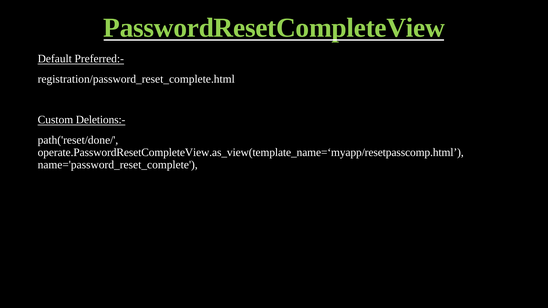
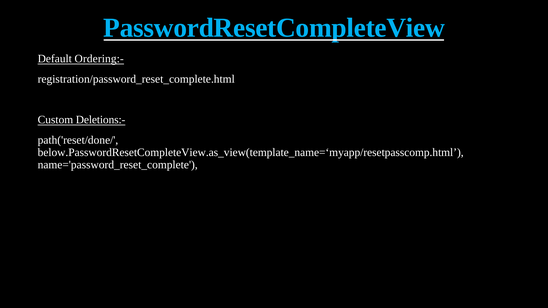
PasswordResetCompleteView colour: light green -> light blue (274, 28)
Preferred:-: Preferred:- -> Ordering:- (99, 59)
operate.PasswordResetCompleteView.as_view(template_name=‘myapp/resetpasscomp.html: operate.PasswordResetCompleteView.as_view(template_name=‘myapp/resetpasscomp.html -> below.PasswordResetCompleteView.as_view(template_name=‘myapp/resetpasscomp.html (251, 153)
